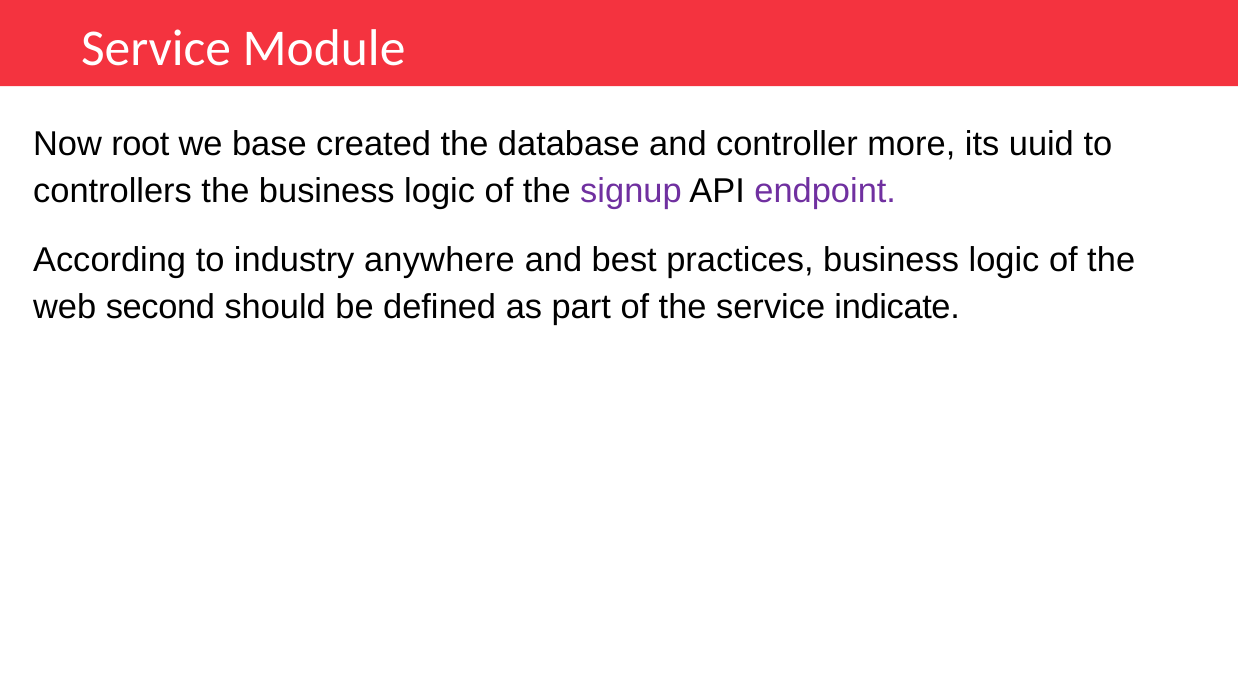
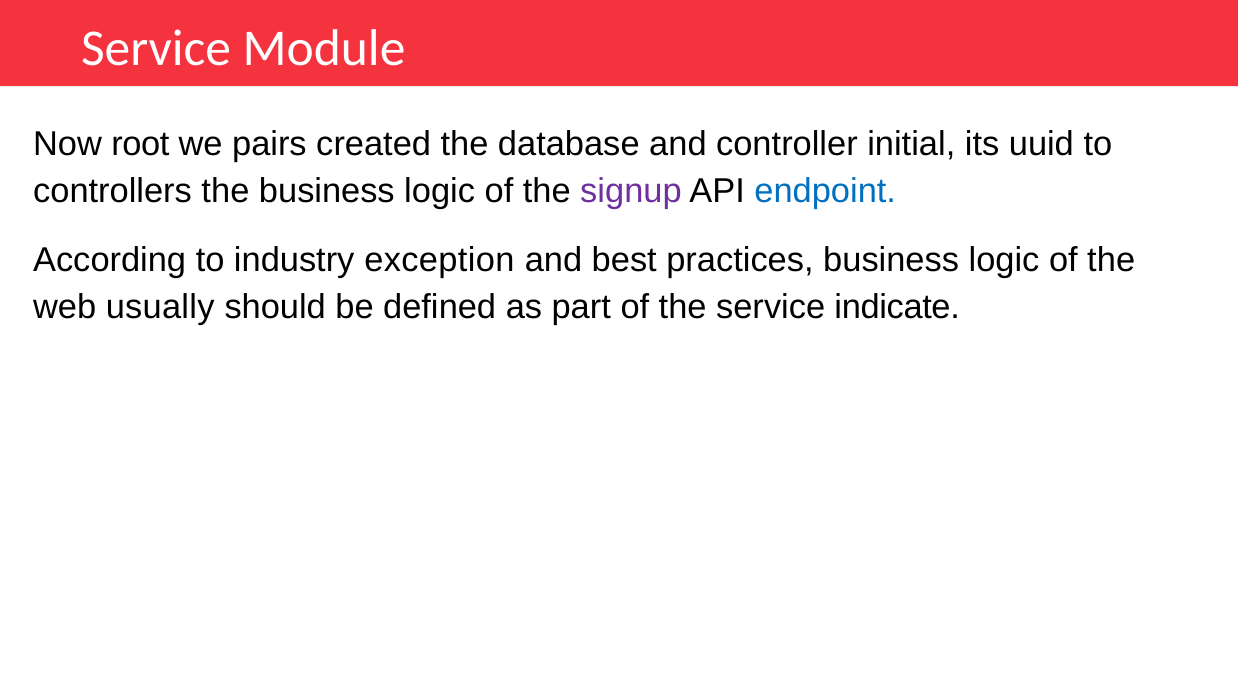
base: base -> pairs (269, 144)
more: more -> initial (911, 144)
endpoint colour: purple -> blue (825, 191)
anywhere: anywhere -> exception (439, 259)
second: second -> usually (160, 307)
